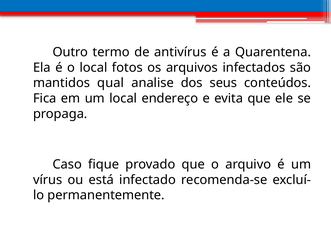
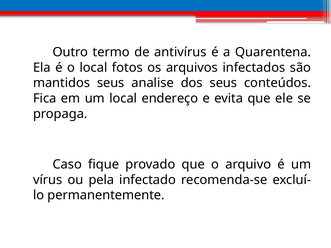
mantidos qual: qual -> seus (111, 83)
está: está -> pela (101, 180)
